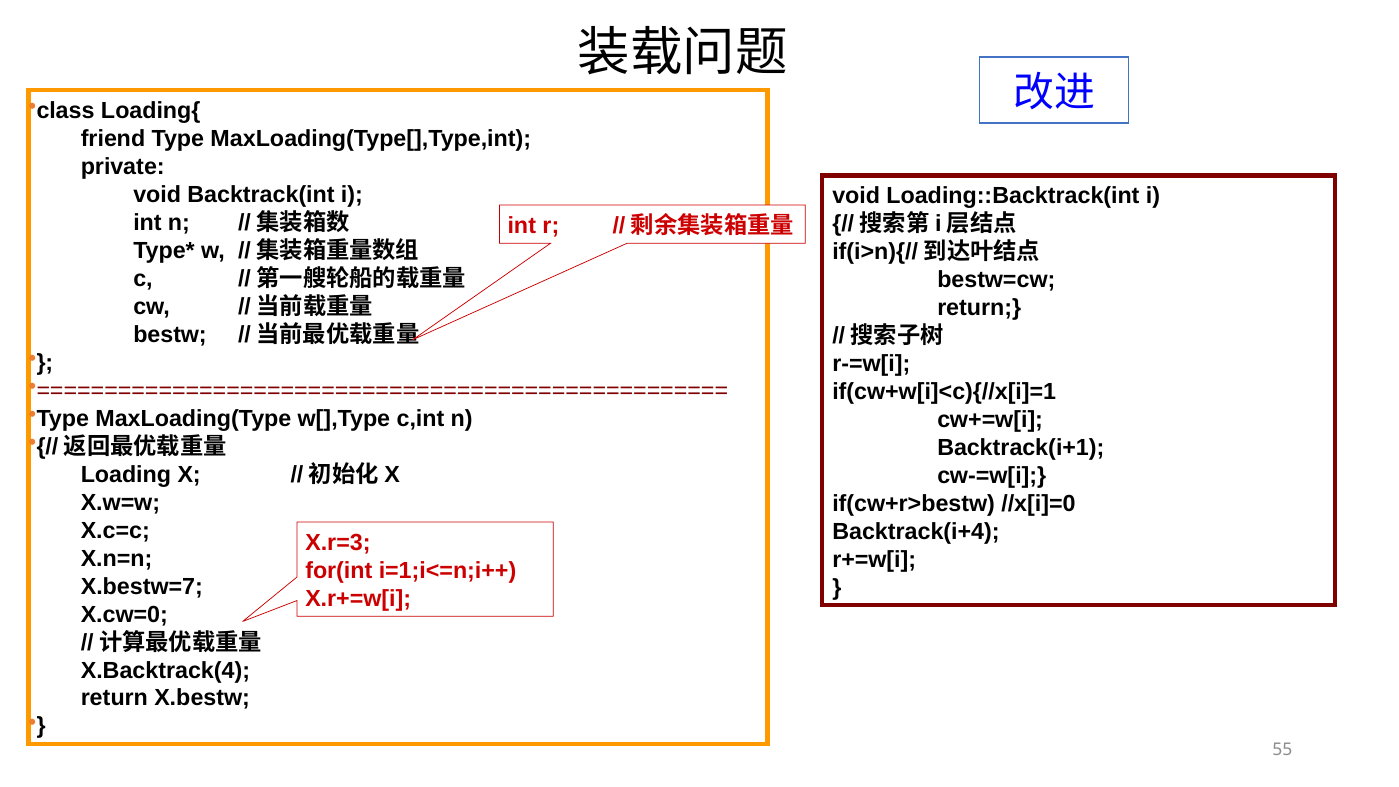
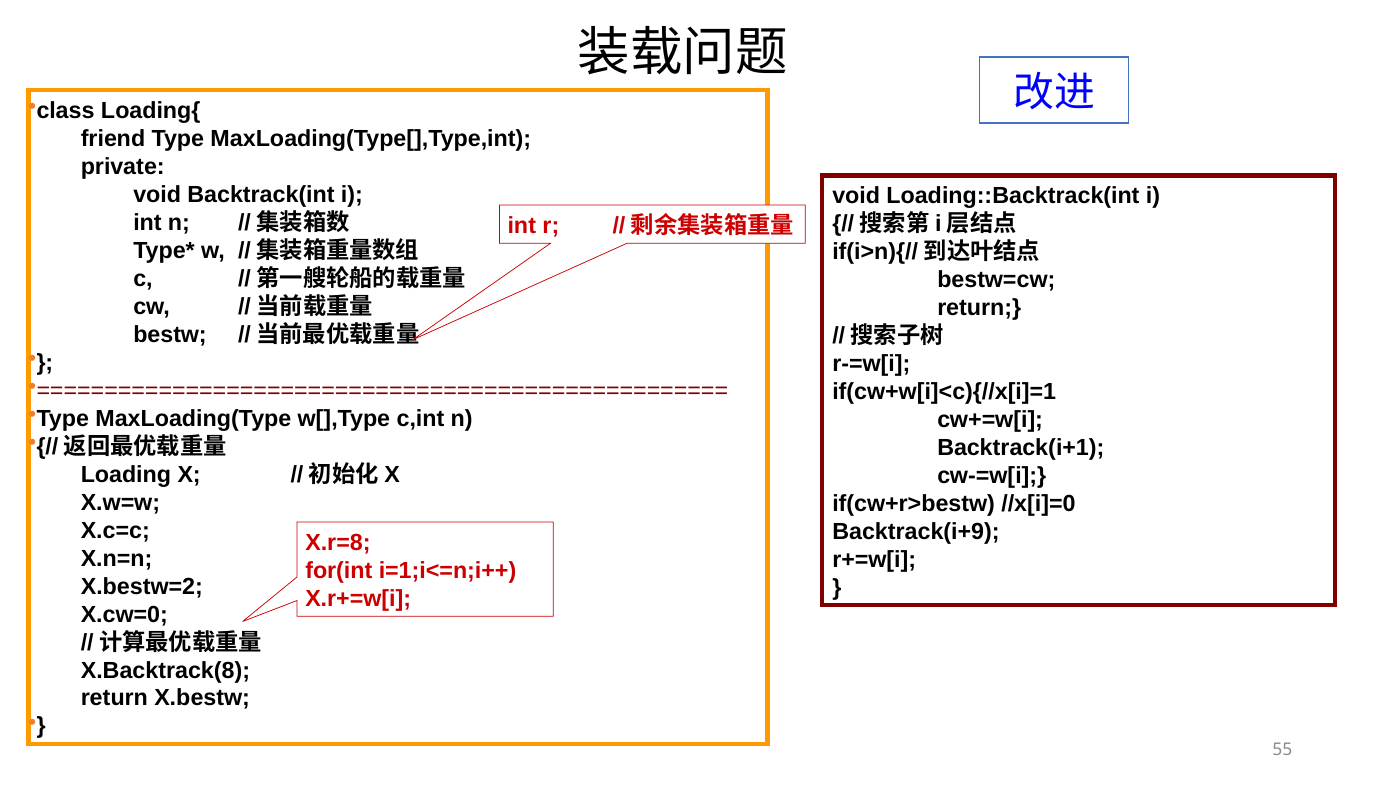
Backtrack(i+4: Backtrack(i+4 -> Backtrack(i+9 (916, 532)
X.r=3: X.r=3 -> X.r=8 (338, 543)
X.bestw=7: X.bestw=7 -> X.bestw=2 (142, 586)
X.Backtrack(4: X.Backtrack(4 -> X.Backtrack(8 (165, 670)
